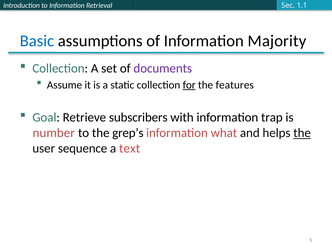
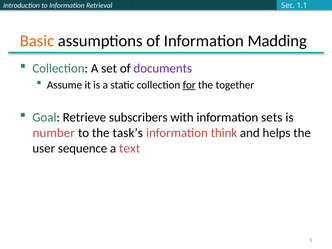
Basic colour: blue -> orange (37, 41)
Majority: Majority -> Madding (277, 41)
features: features -> together (235, 85)
trap: trap -> sets (272, 117)
grep’s: grep’s -> task’s (128, 133)
what: what -> think (224, 133)
the underline: present -> none (302, 133)
